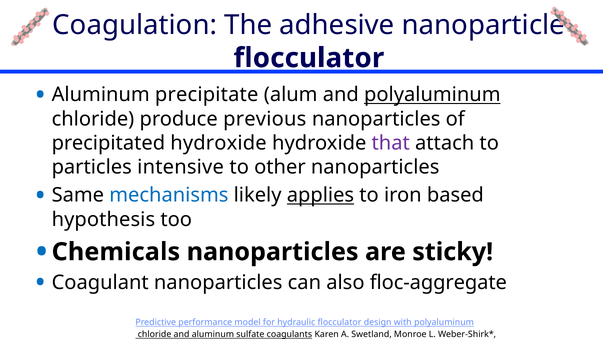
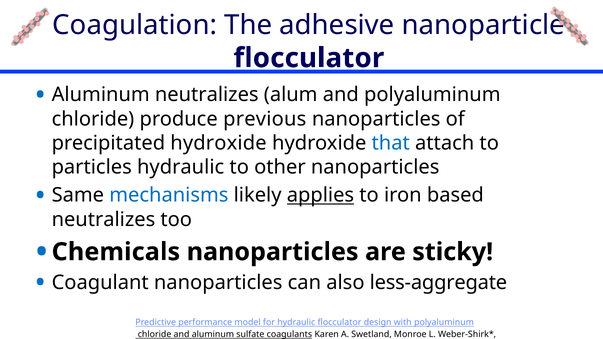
Aluminum precipitate: precipitate -> neutralizes (207, 95)
polyaluminum underline: present -> none (432, 95)
that colour: purple -> blue (391, 143)
particles intensive: intensive -> hydraulic (181, 167)
hypothesis: hypothesis -> neutralizes (103, 220)
floc-aggregate: floc-aggregate -> less-aggregate (438, 283)
